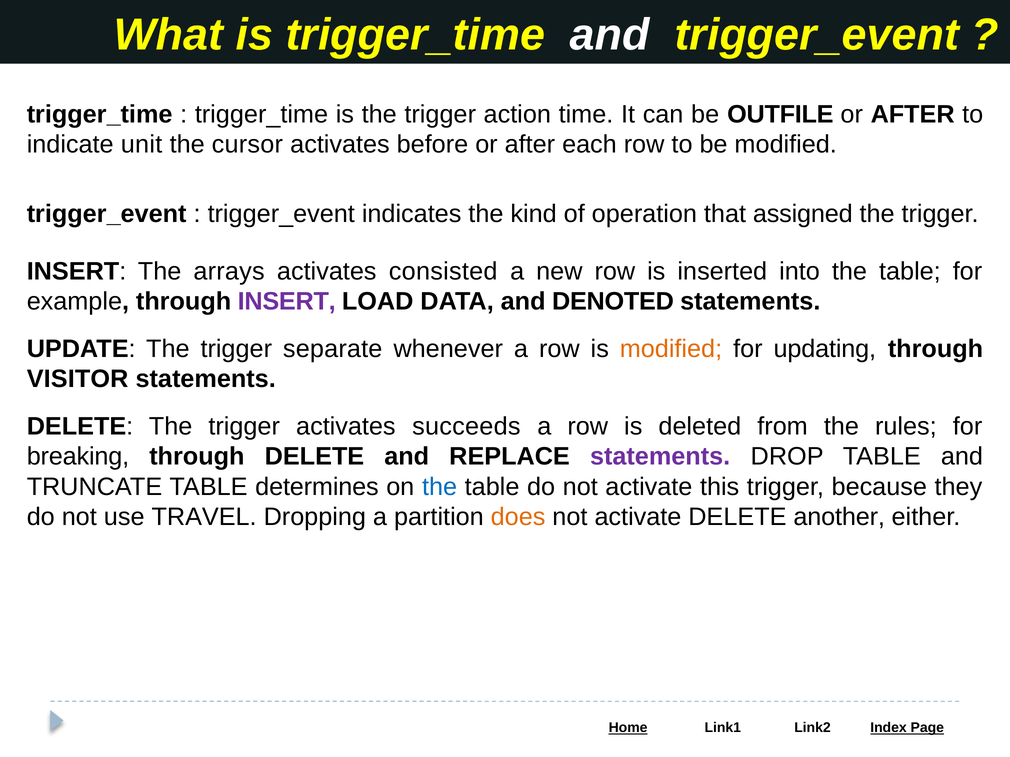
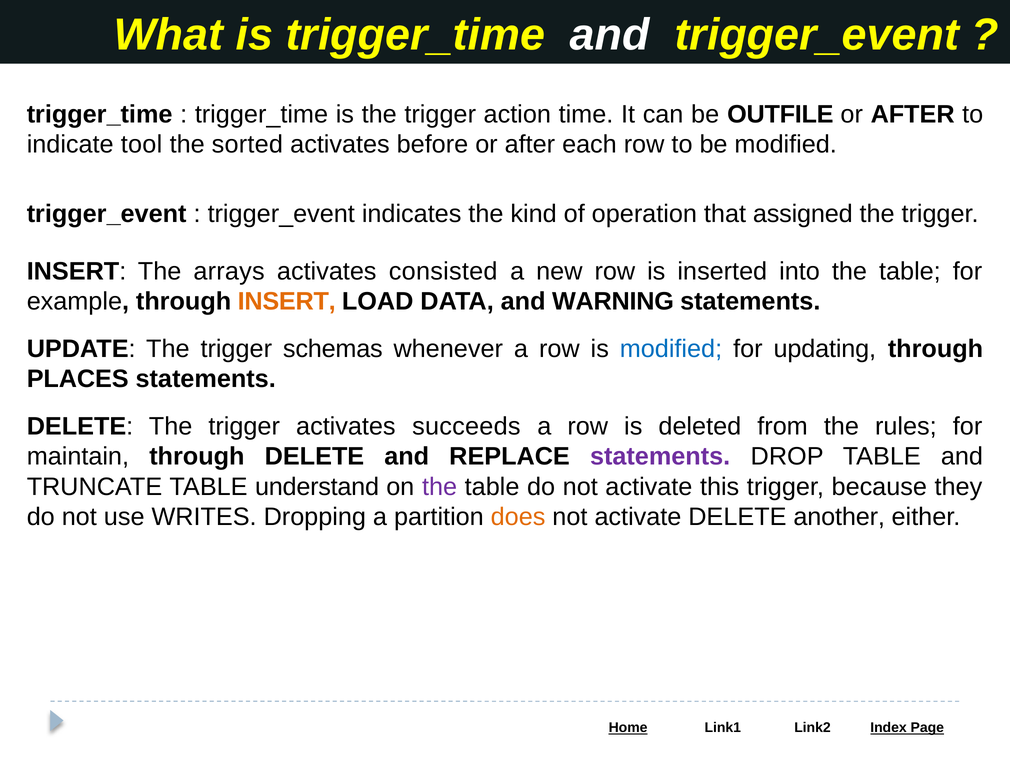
unit: unit -> tool (142, 145)
cursor: cursor -> sorted (247, 145)
INSERT colour: purple -> orange (287, 302)
DENOTED: DENOTED -> WARNING (613, 302)
separate: separate -> schemas (333, 349)
modified colour: orange -> blue (671, 349)
VISITOR: VISITOR -> PLACES (78, 379)
breaking: breaking -> maintain (78, 457)
determines: determines -> understand (317, 487)
the colour: blue -> purple (440, 487)
TRAVEL: TRAVEL -> WRITES (204, 517)
